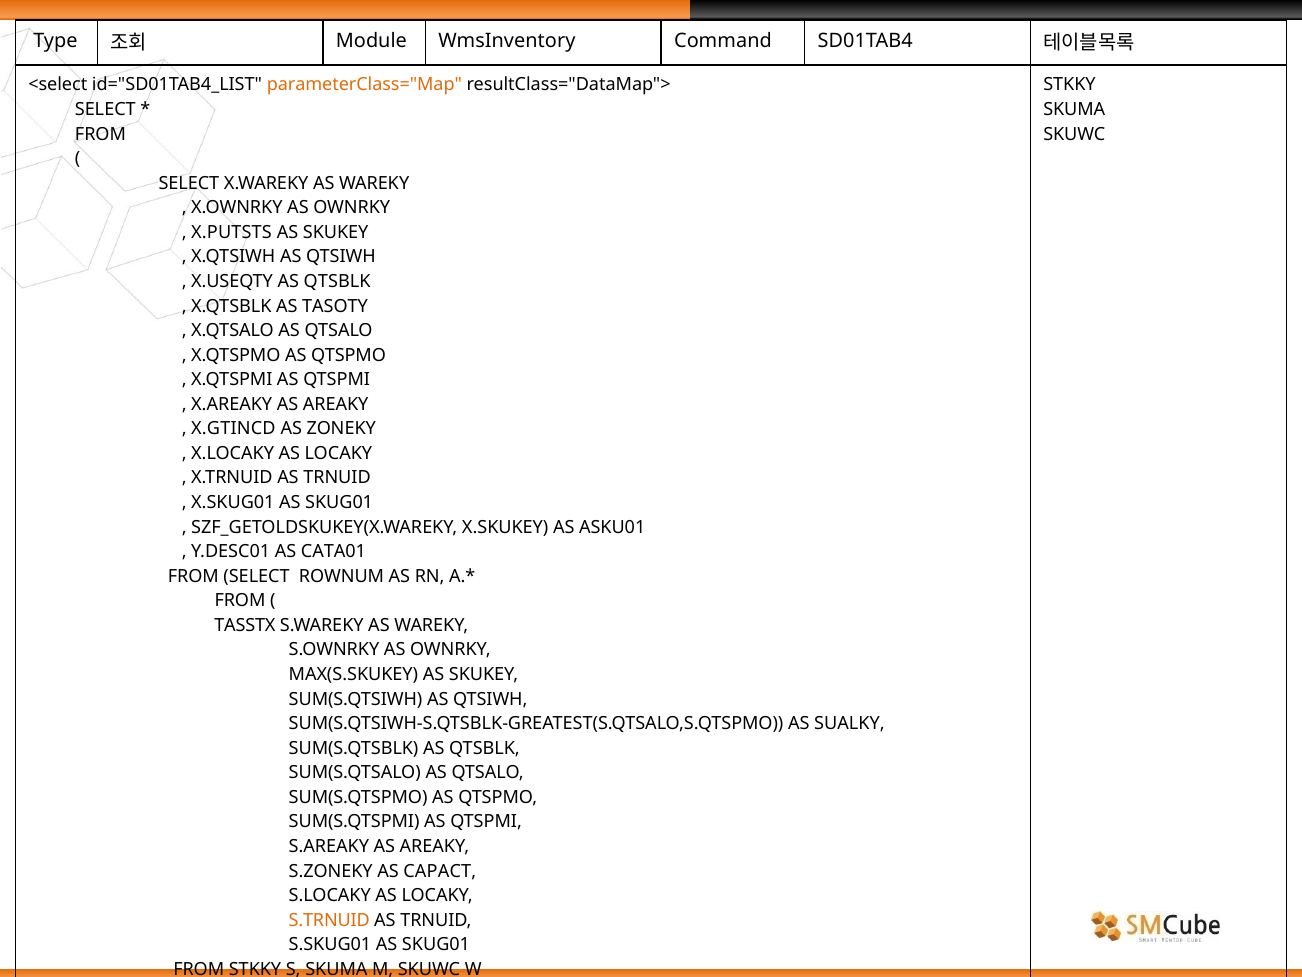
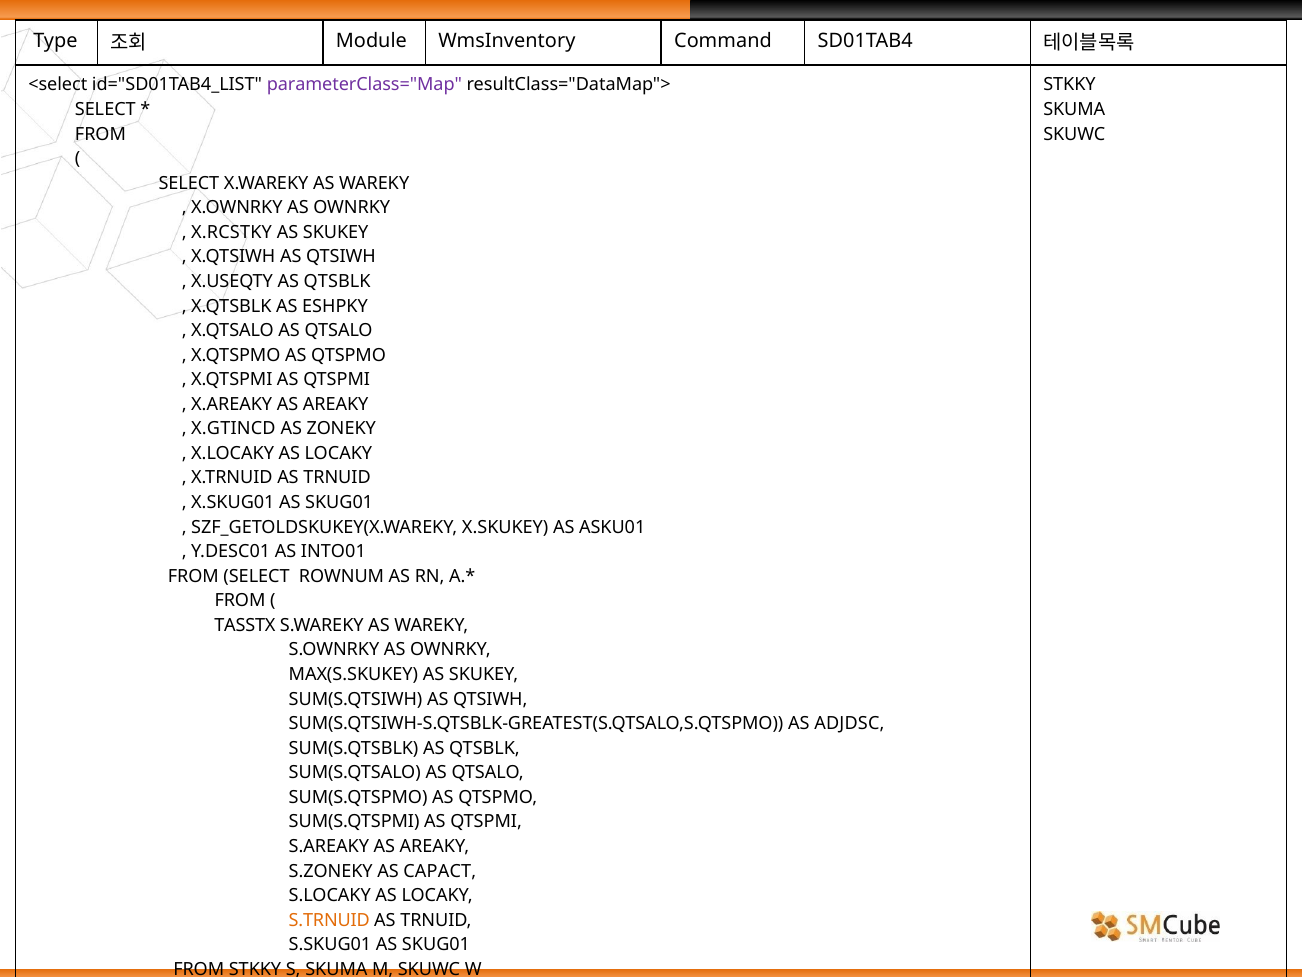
parameterClass="Map colour: orange -> purple (364, 85)
X.PUTSTS: X.PUTSTS -> X.RCSTKY (232, 232)
TASOTY: TASOTY -> ESHPKY (335, 306)
CATA01: CATA01 -> INTO01 (333, 551)
SUALKY: SUALKY -> ADJDSC (849, 723)
